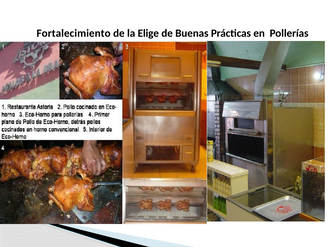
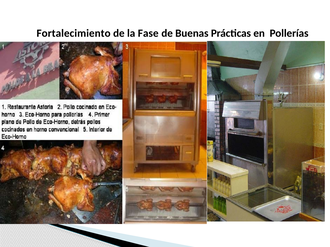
Elige: Elige -> Fase (148, 33)
